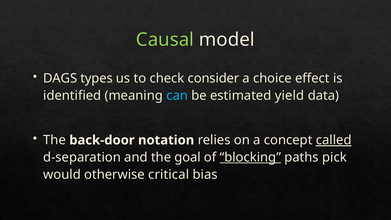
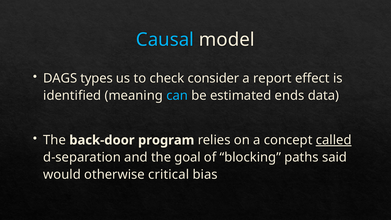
Causal colour: light green -> light blue (165, 40)
choice: choice -> report (272, 78)
yield: yield -> ends (290, 96)
notation: notation -> program (166, 140)
blocking underline: present -> none (250, 157)
pick: pick -> said (334, 157)
